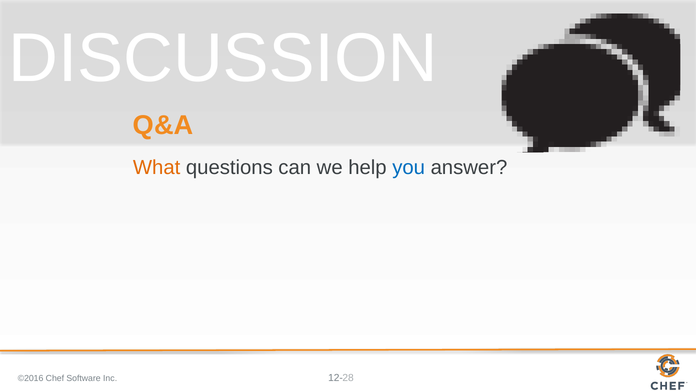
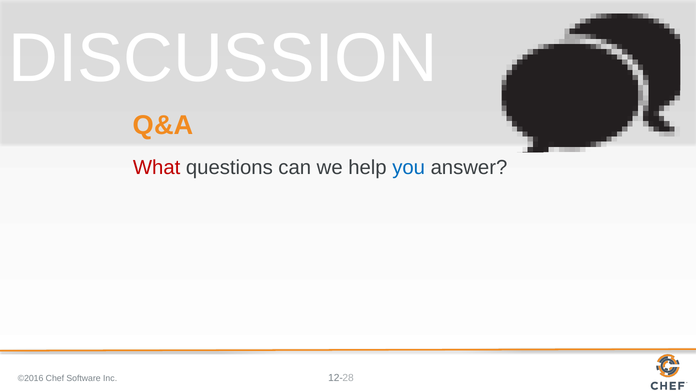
What colour: orange -> red (157, 168)
